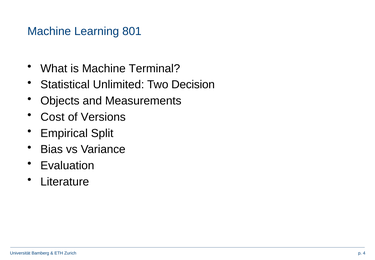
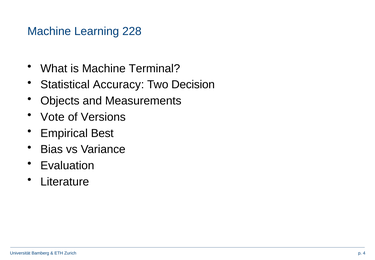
801: 801 -> 228 (132, 31)
Unlimited: Unlimited -> Accuracy (119, 85)
Cost: Cost -> Vote (53, 117)
Split: Split -> Best (102, 133)
